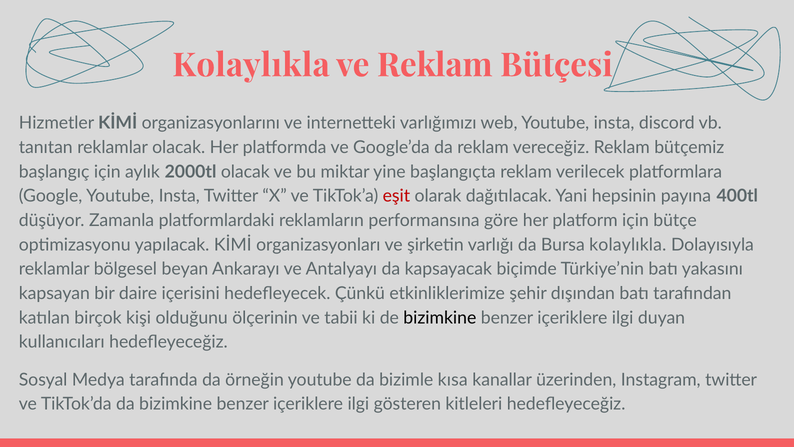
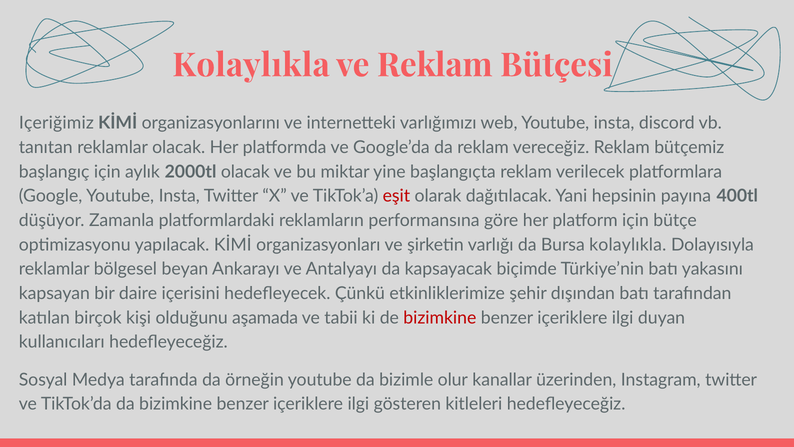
Hizmetler: Hizmetler -> Içeriğimiz (56, 123)
ölçerinin: ölçerinin -> aşamada (265, 318)
bizimkine colour: black -> red (440, 318)
kısa: kısa -> olur (453, 379)
